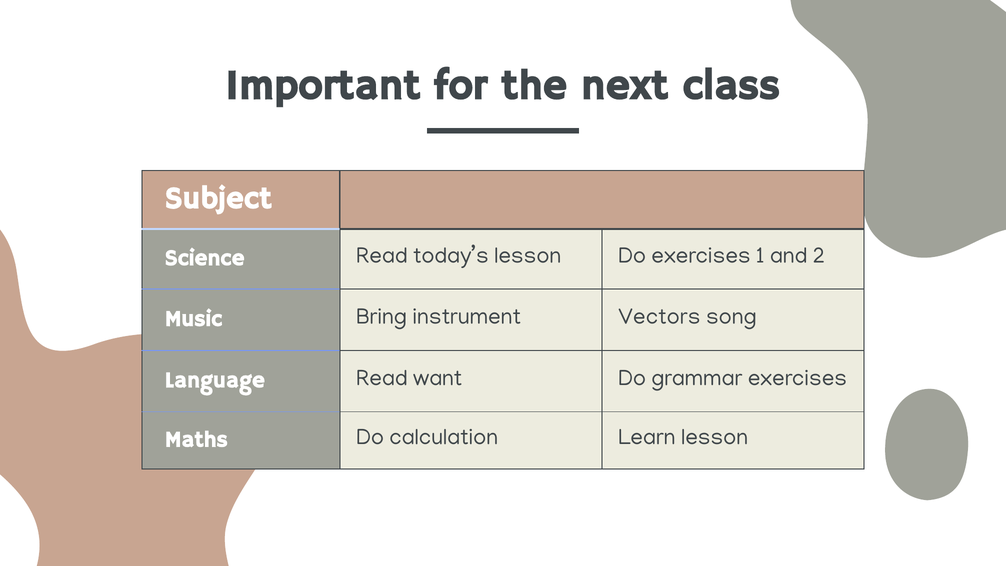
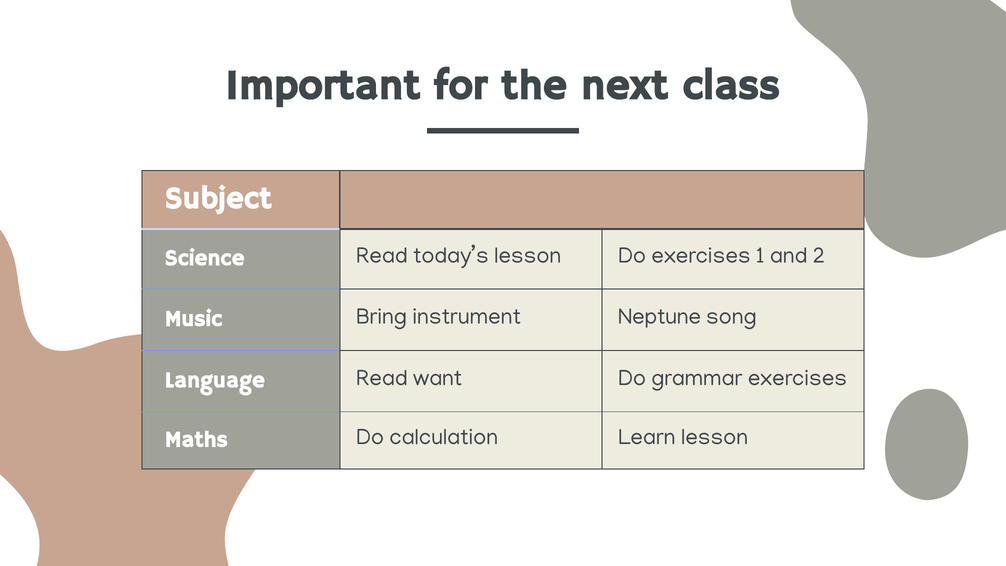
Vectors: Vectors -> Neptune (659, 316)
